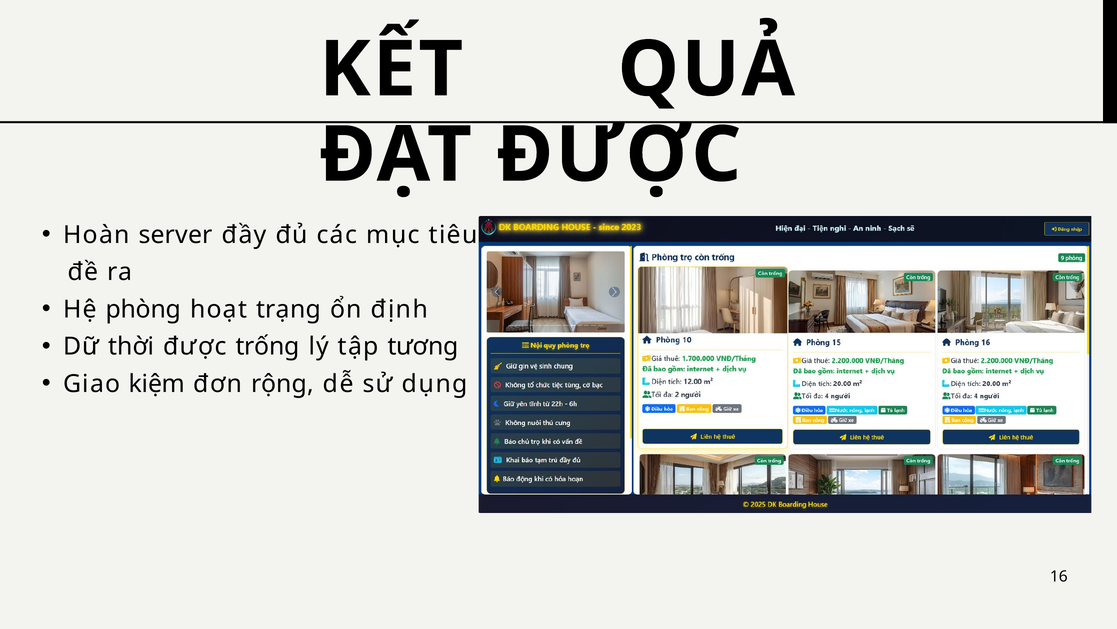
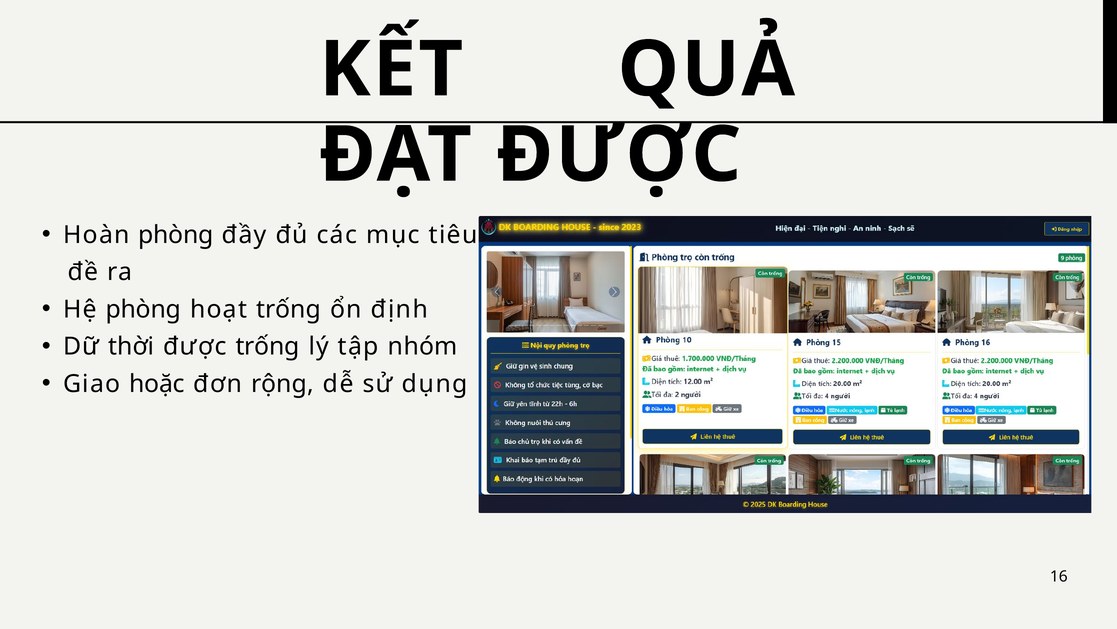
Hoàn server: server -> phòng (176, 235)
hoạt trạng: trạng -> trống (289, 309)
tương: tương -> nhóm (423, 346)
kiệm: kiệm -> hoặc (157, 384)
